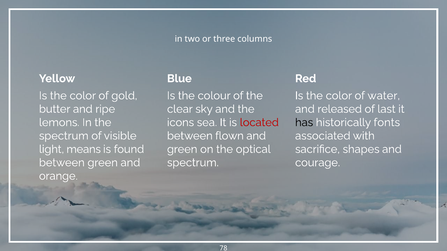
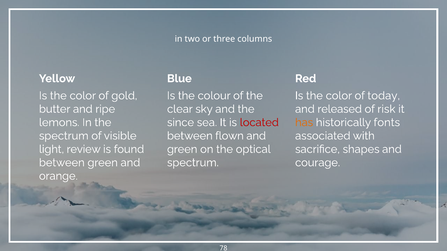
water: water -> today (384, 96)
last: last -> risk (386, 109)
icons: icons -> since (181, 123)
has colour: black -> orange (304, 123)
means: means -> review (84, 149)
